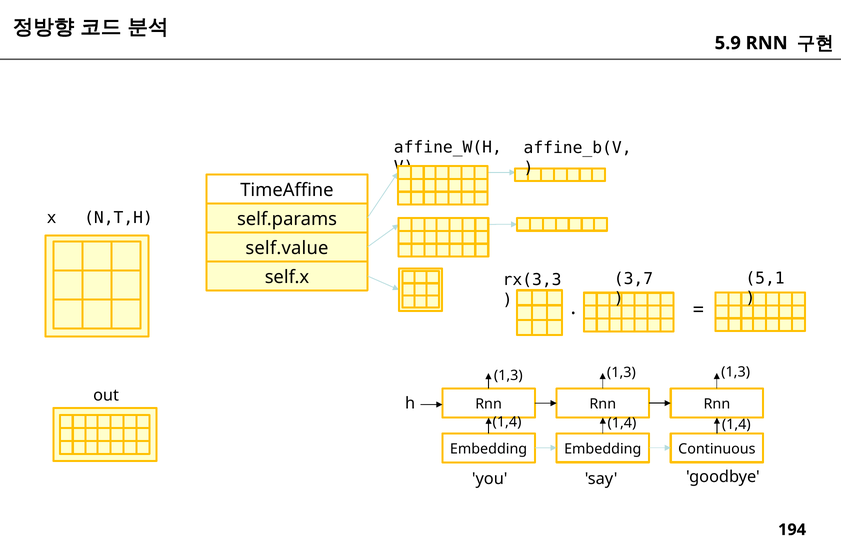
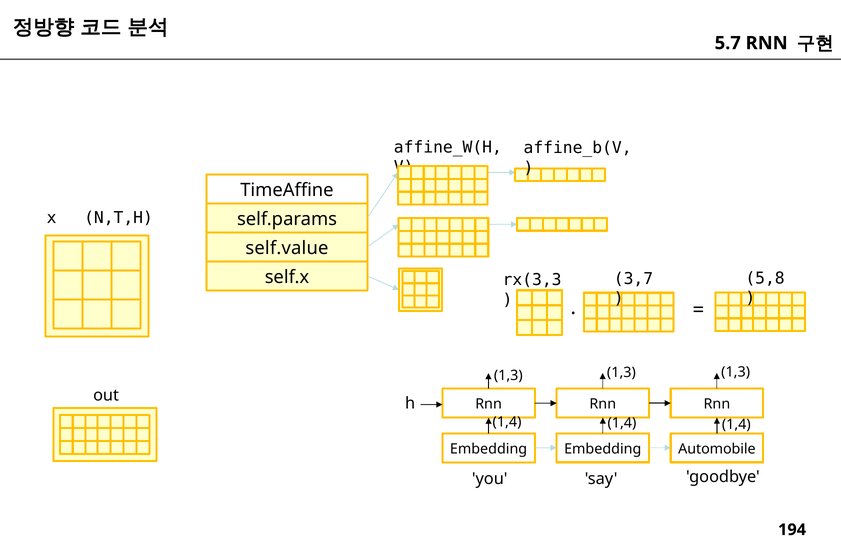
5.9: 5.9 -> 5.7 (728, 43)
5,1: 5,1 -> 5,8 (765, 279)
Continuous: Continuous -> Automobile (717, 449)
